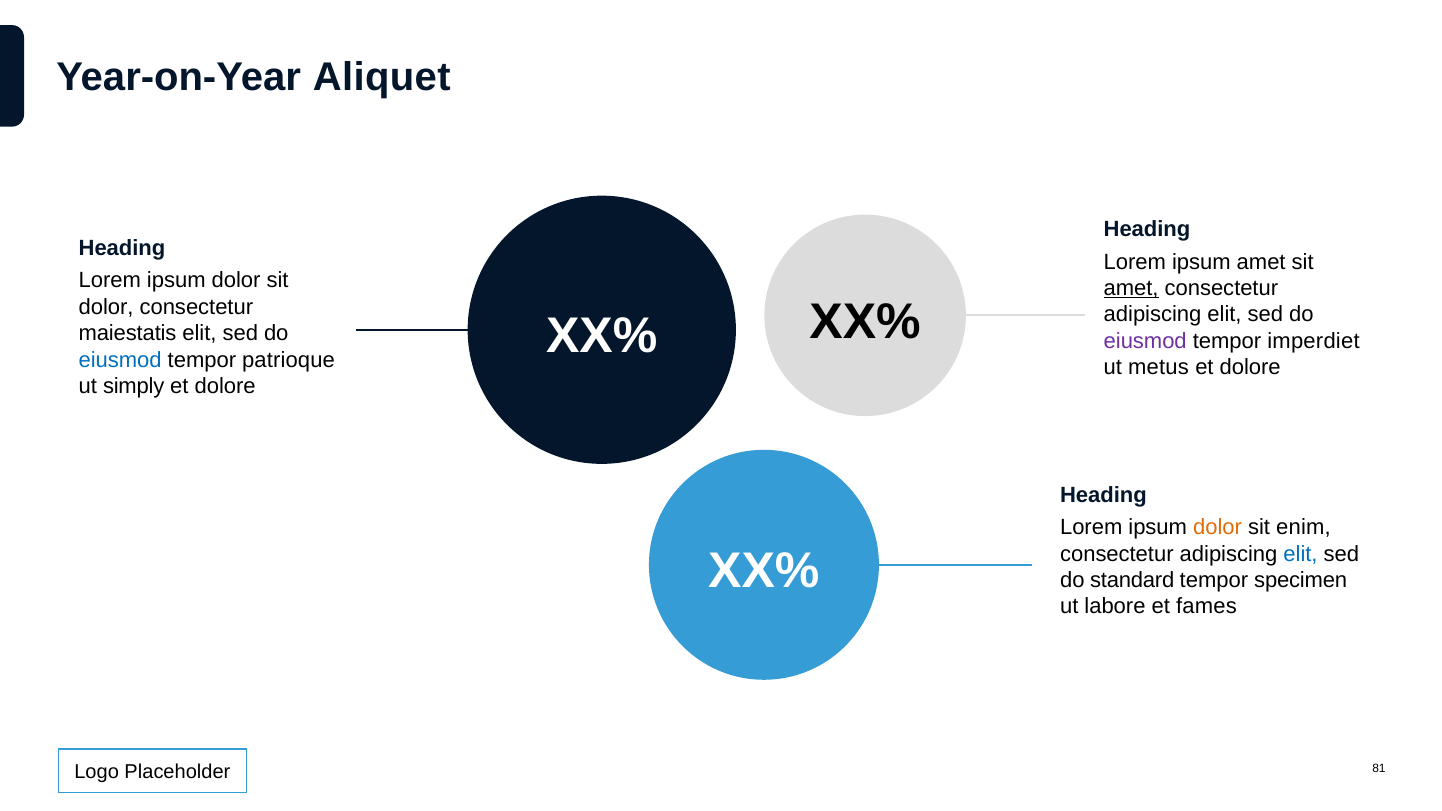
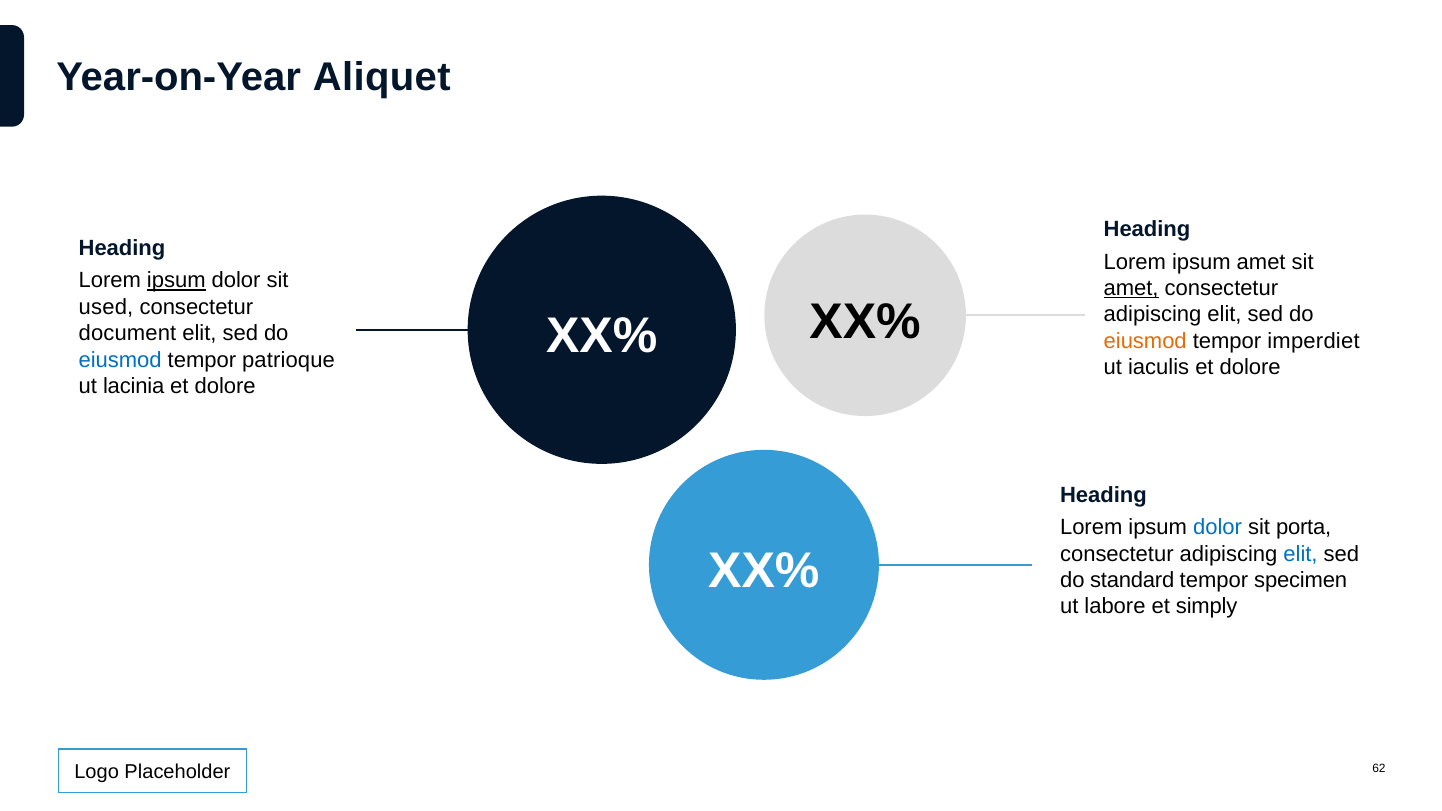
ipsum underline: none -> present (176, 281)
dolor: dolor -> used (106, 307)
maiestatis: maiestatis -> document (127, 333)
eiusmod colour: purple -> orange (1145, 341)
metus: metus -> iaculis (1159, 368)
simply: simply -> lacinia (134, 386)
dolor colour: orange -> blue (1218, 528)
enim: enim -> porta (1304, 528)
fames: fames -> simply (1207, 607)
81: 81 -> 62 (1379, 768)
